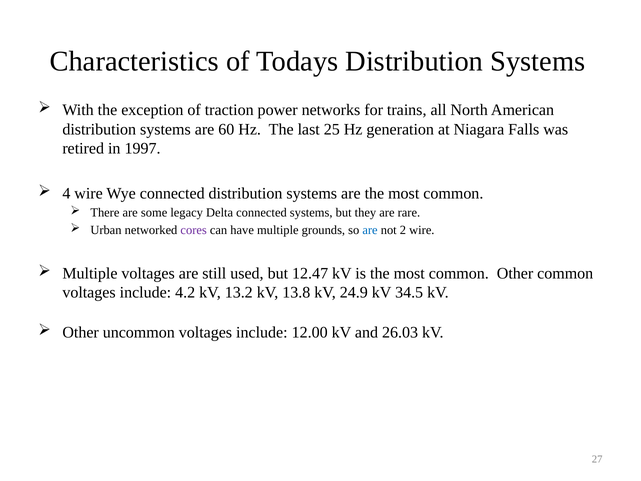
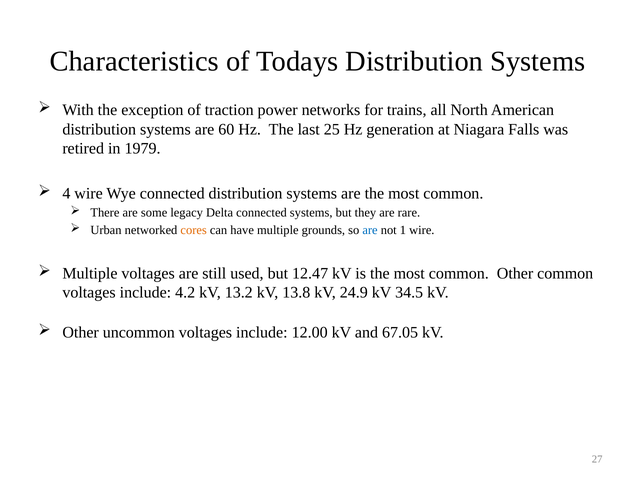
1997: 1997 -> 1979 (143, 148)
cores colour: purple -> orange (194, 230)
2: 2 -> 1 (403, 230)
26.03: 26.03 -> 67.05 (400, 332)
